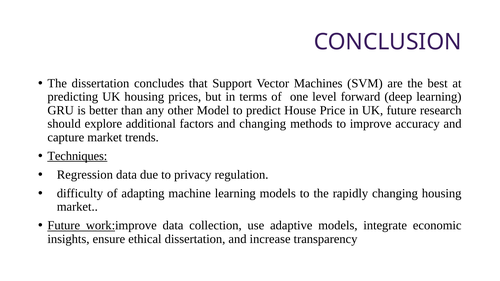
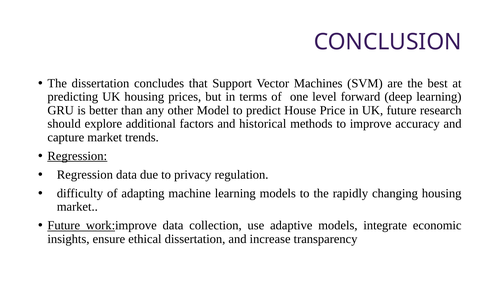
and changing: changing -> historical (263, 124)
Techniques: Techniques -> Regression (77, 156)
